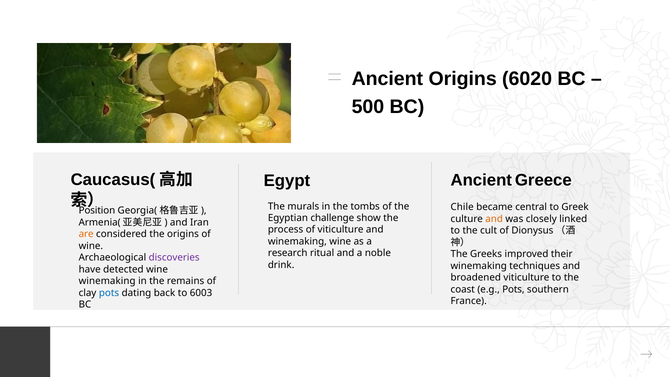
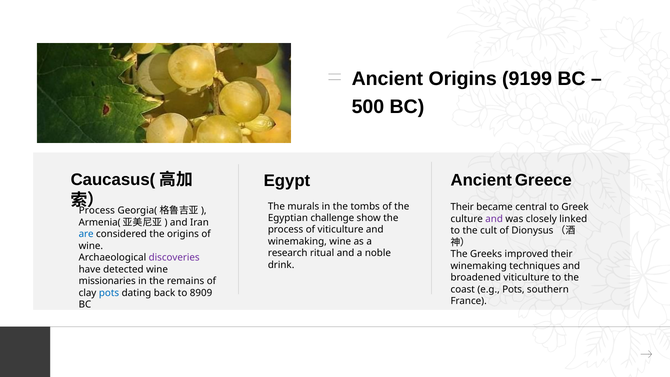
6020: 6020 -> 9199 (527, 79)
Chile: Chile -> Their (462, 207)
Position: Position -> Process (97, 211)
and colour: orange -> purple (494, 219)
are colour: orange -> blue (86, 234)
winemaking: winemaking -> missionaries (107, 281)
6003: 6003 -> 8909 (201, 293)
